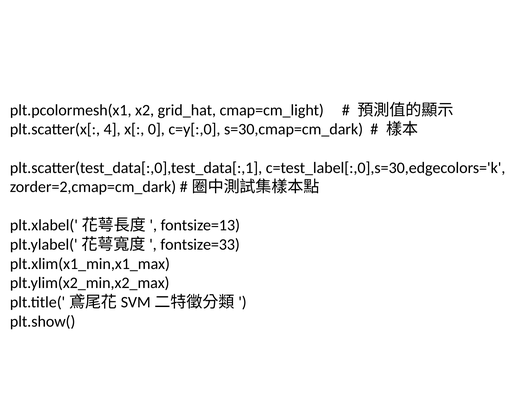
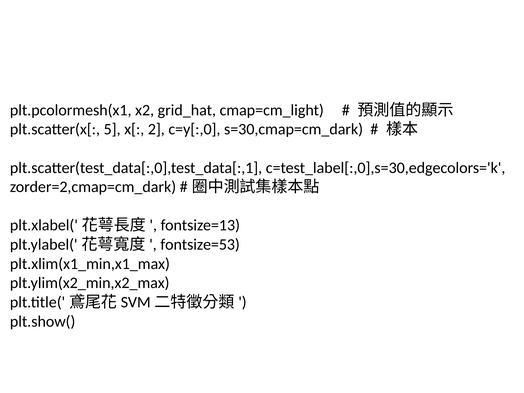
4: 4 -> 5 (112, 129)
0: 0 -> 2 (156, 129)
fontsize=33: fontsize=33 -> fontsize=53 (200, 245)
